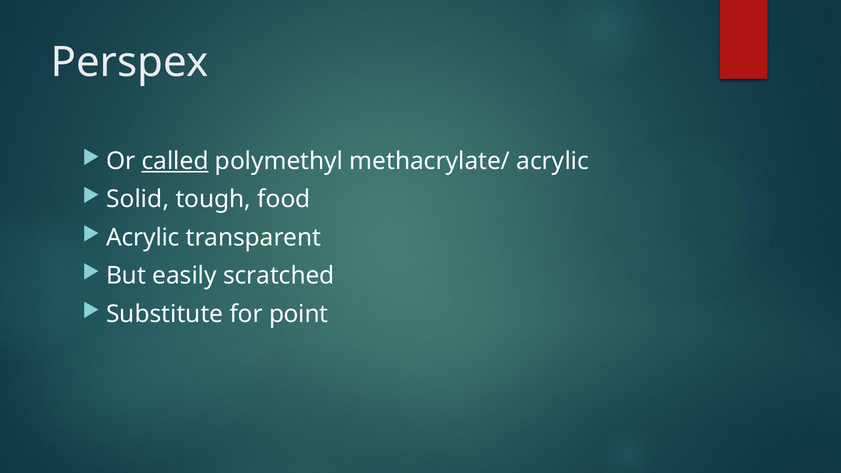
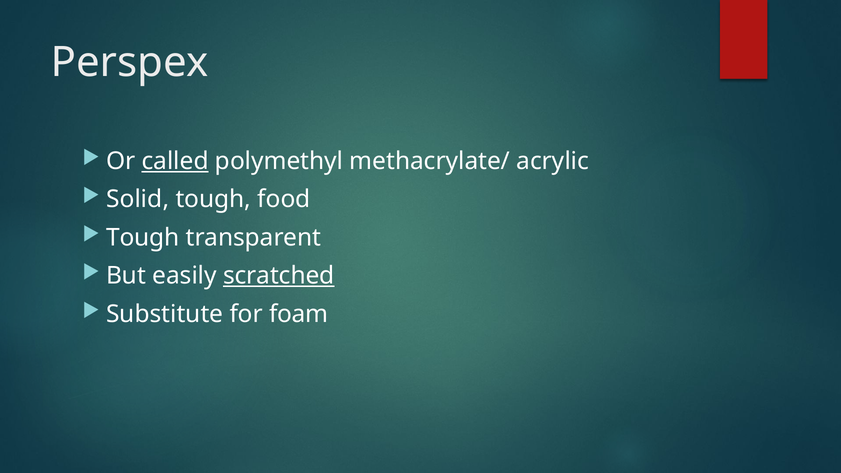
Acrylic: Acrylic -> Tough (143, 238)
scratched underline: none -> present (279, 276)
point: point -> foam (299, 314)
